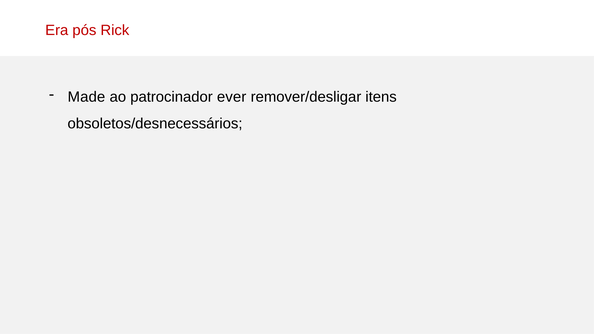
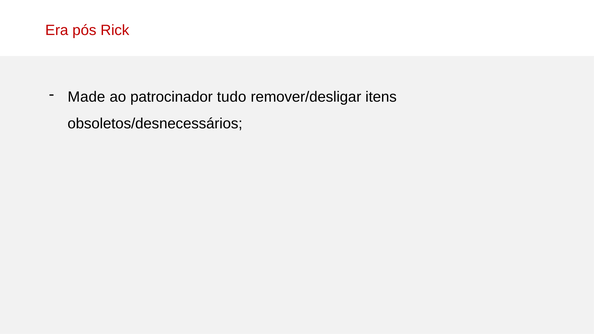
ever: ever -> tudo (232, 97)
